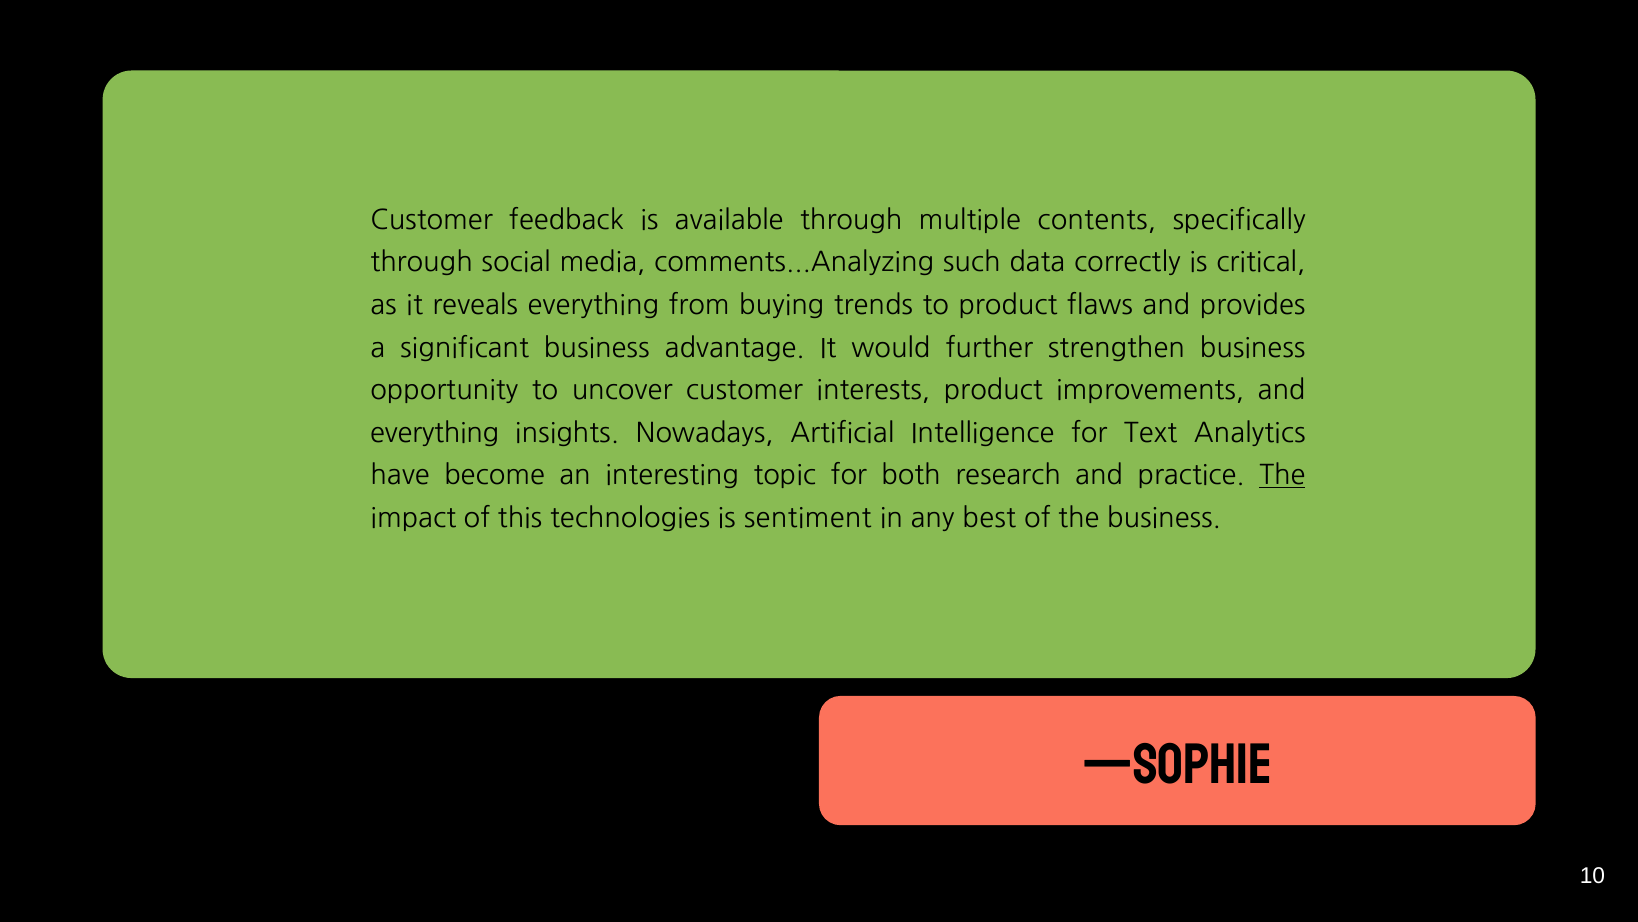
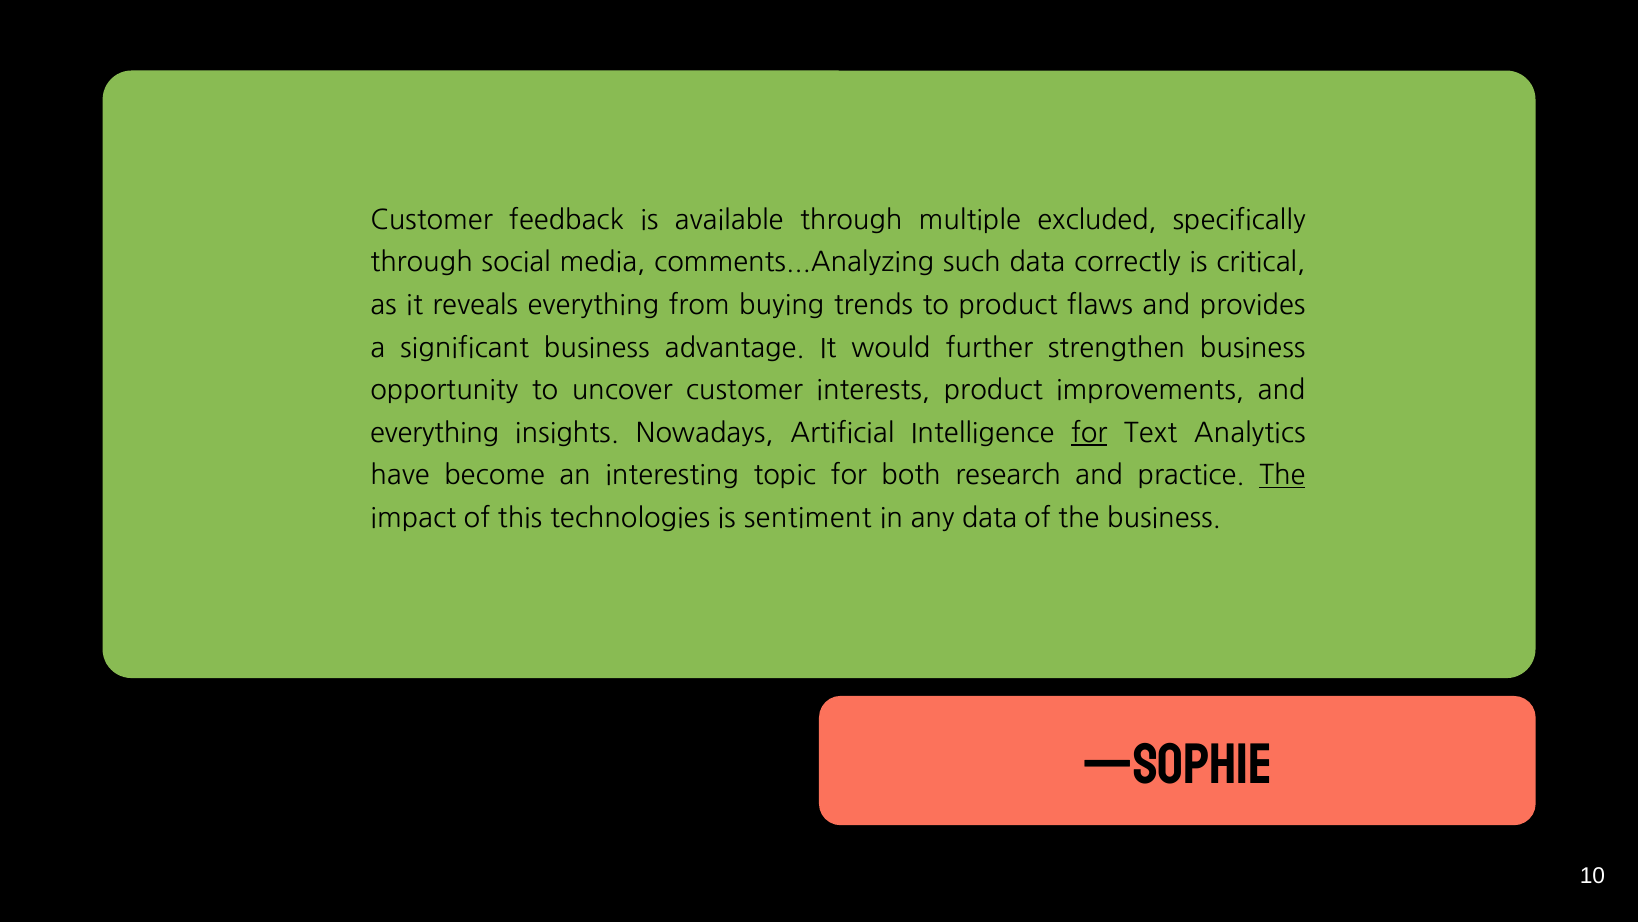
contents: contents -> excluded (1097, 220)
for underline: none -> present (1089, 433)
any best: best -> data (990, 518)
